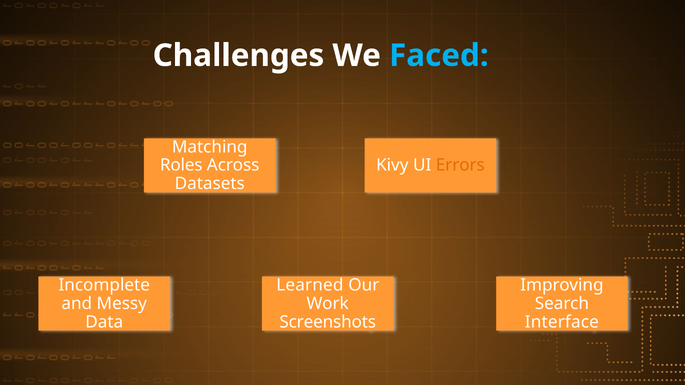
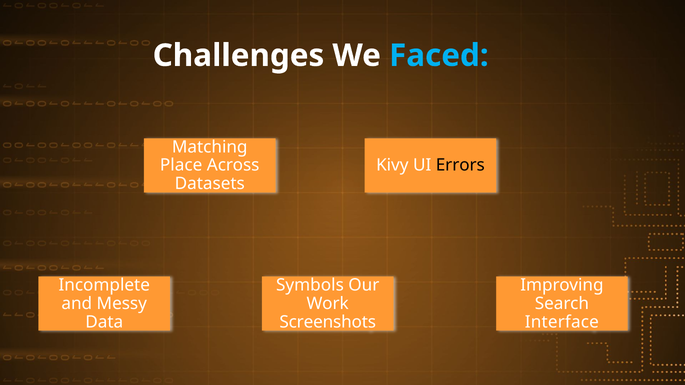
Roles: Roles -> Place (181, 165)
Errors colour: orange -> black (460, 165)
Learned: Learned -> Symbols (310, 285)
